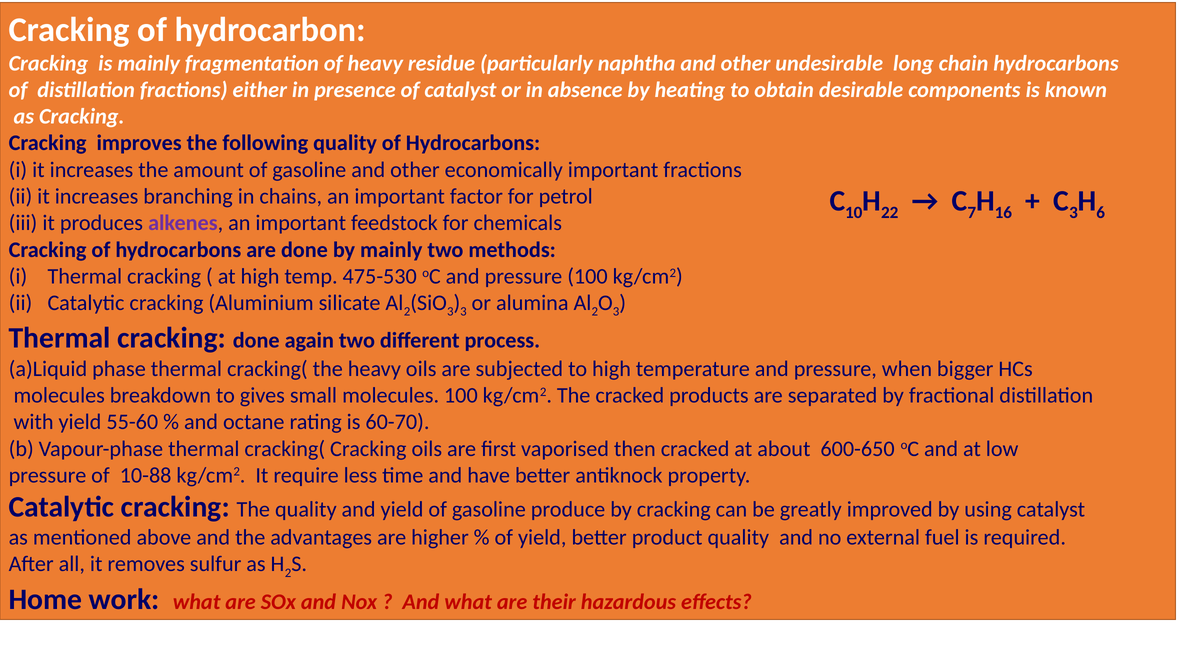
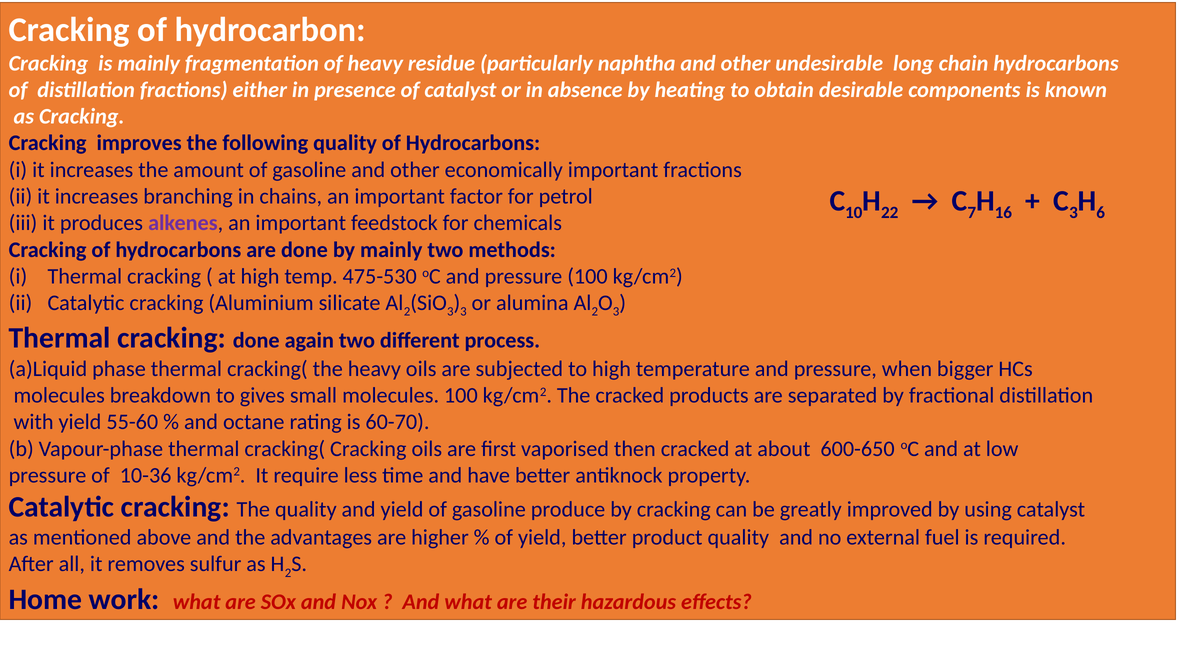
10-88: 10-88 -> 10-36 (146, 475)
